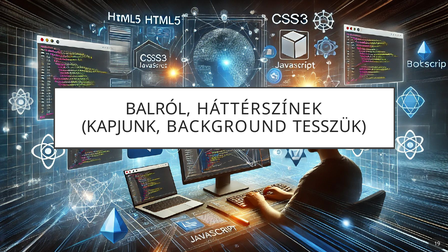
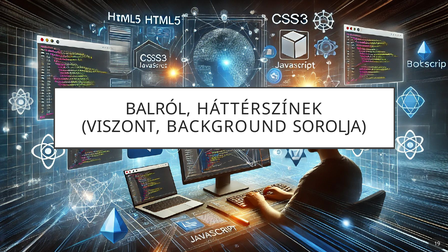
KAPJUNK: KAPJUNK -> VISZONT (121, 127)
TESSZÜK: TESSZÜK -> SOROLJA (330, 127)
